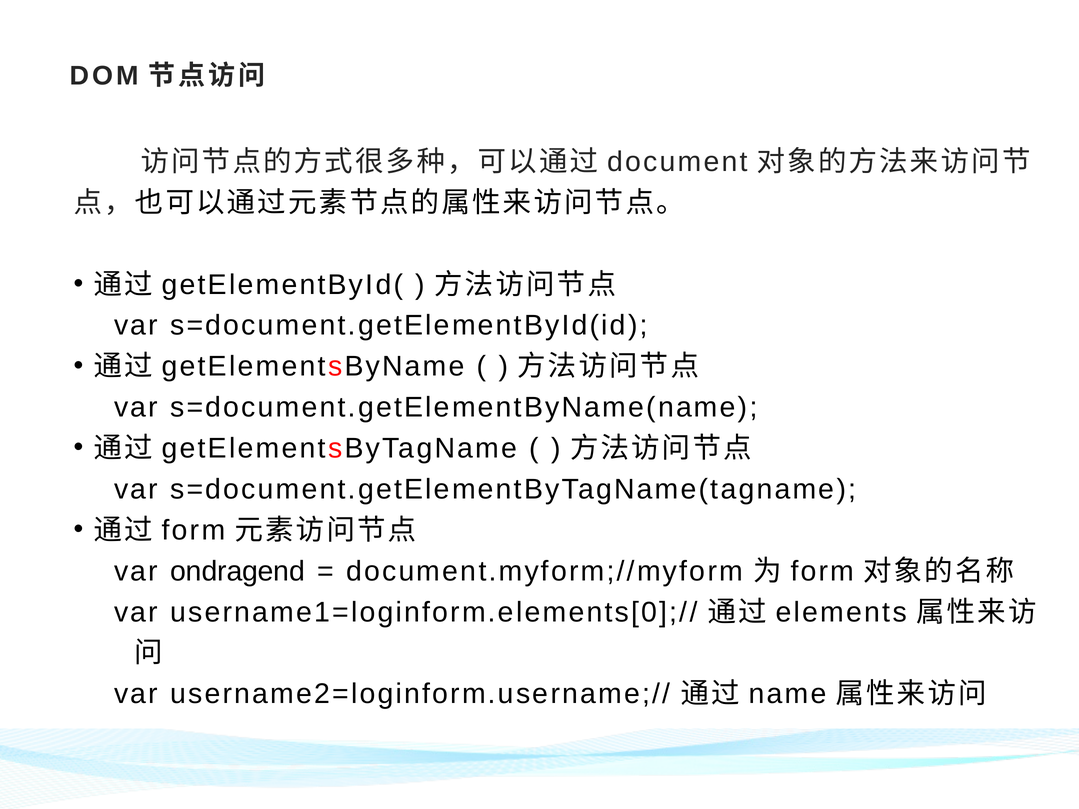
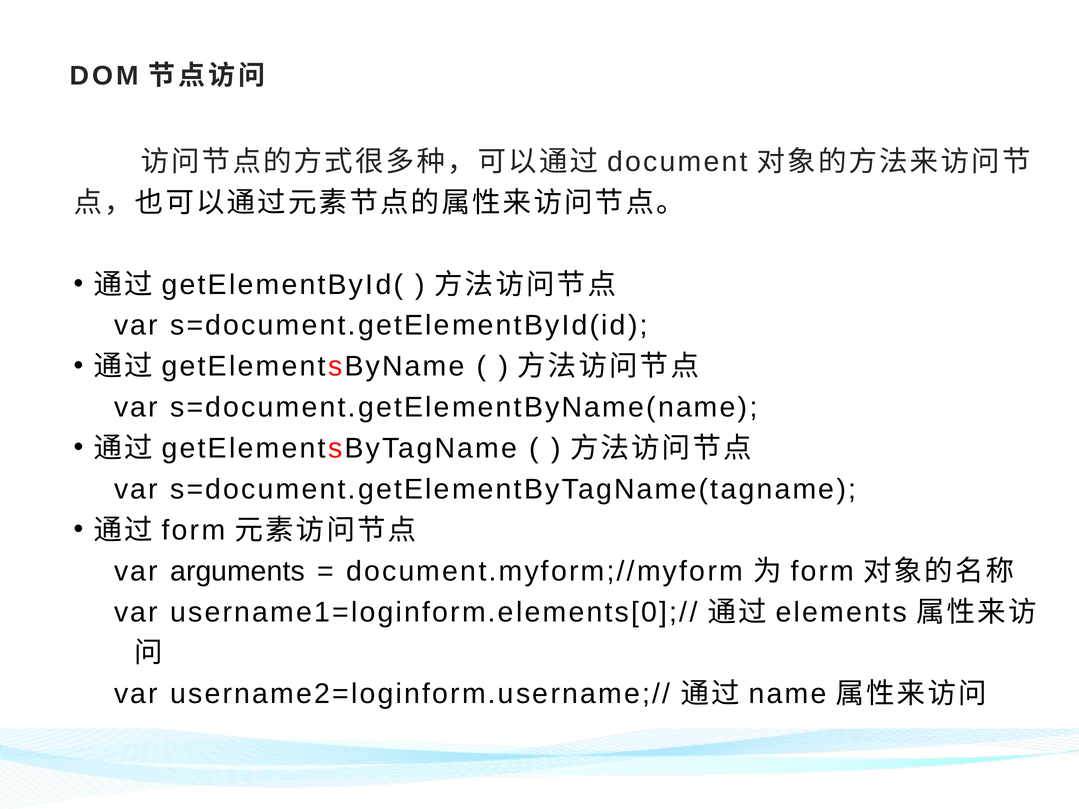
ondragend: ondragend -> arguments (238, 571)
